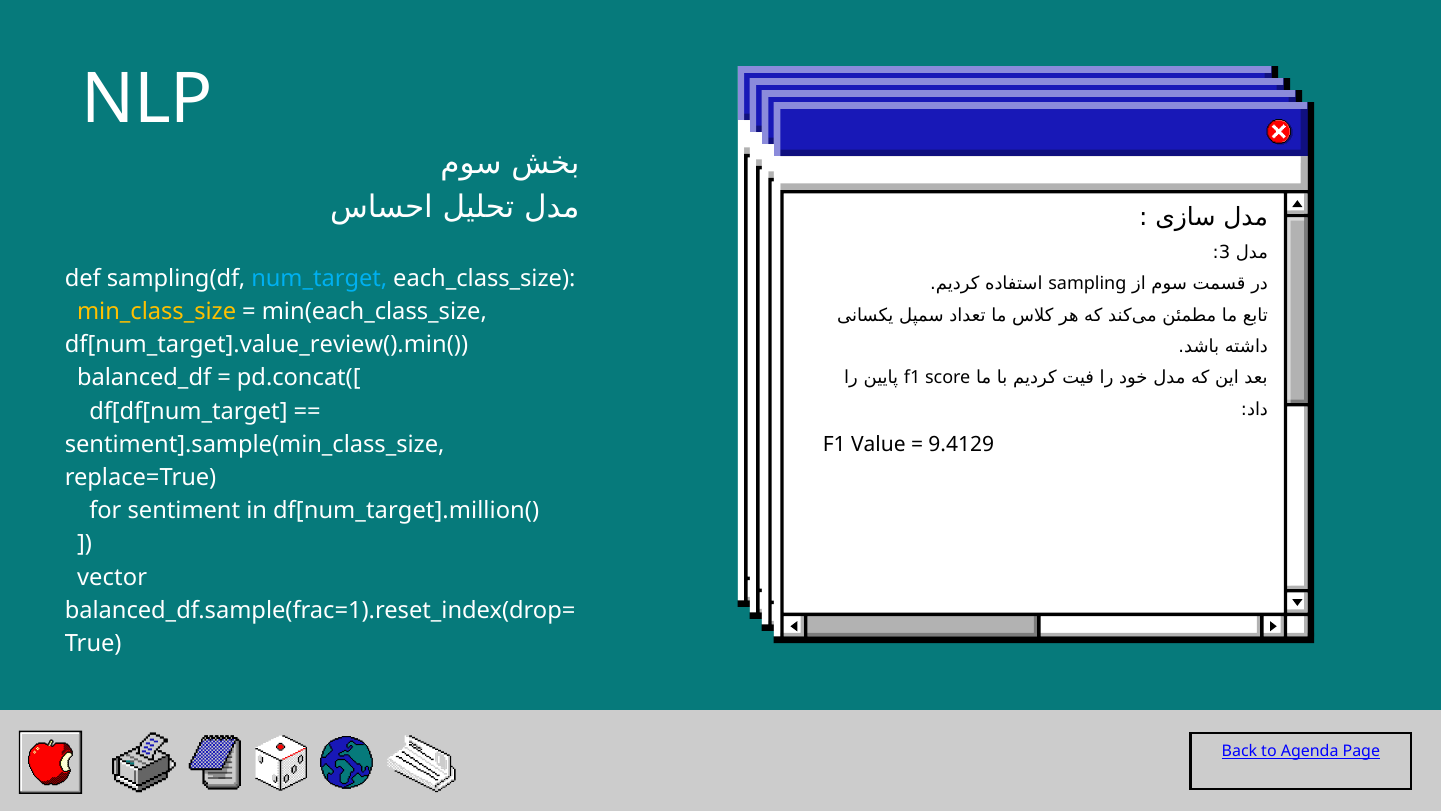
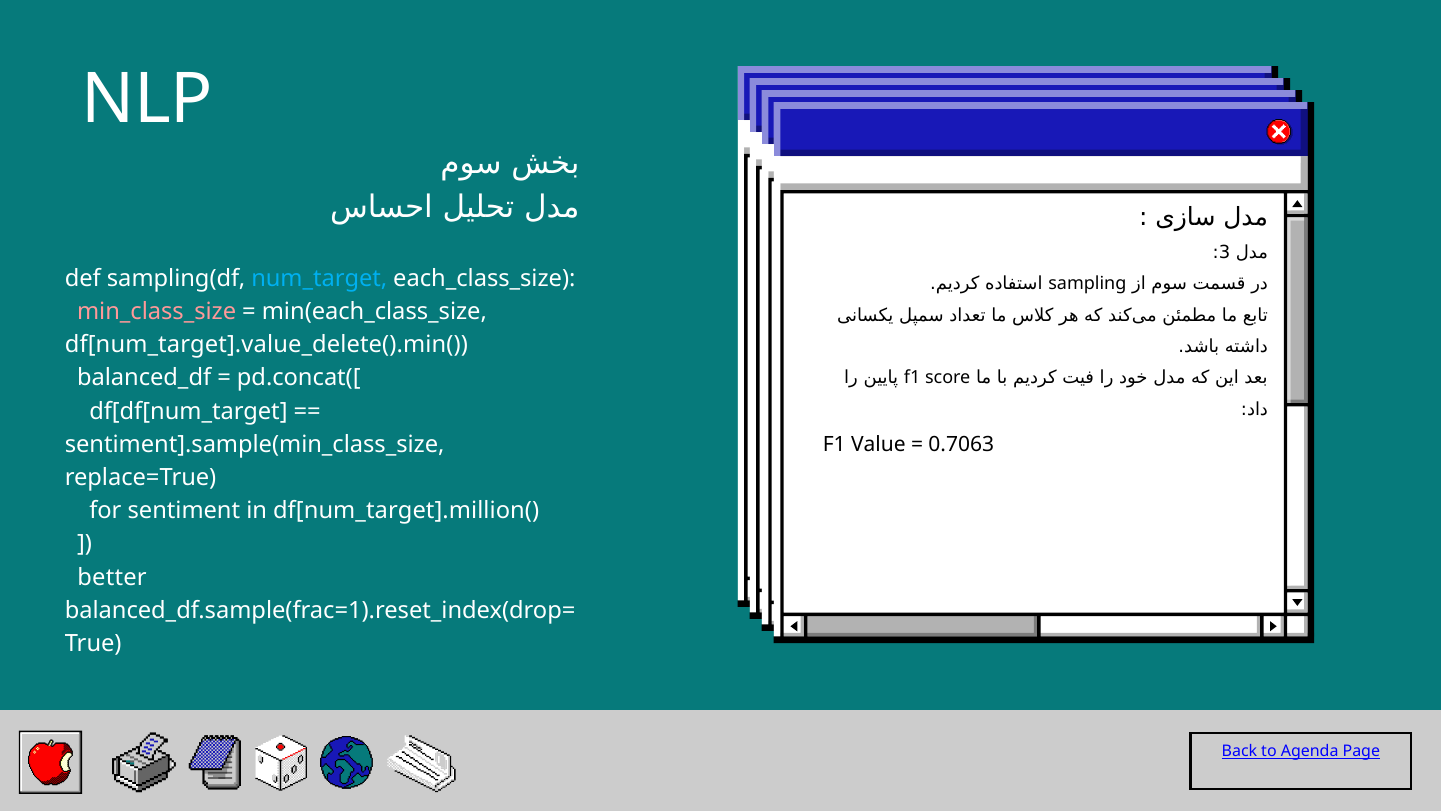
min_class_size colour: yellow -> pink (157, 311)
df[num_target].value_review().min(: df[num_target].value_review().min( -> df[num_target].value_delete().min( (266, 345)
9.4129: 9.4129 -> 0.7063 (961, 444)
vector: vector -> better (112, 577)
